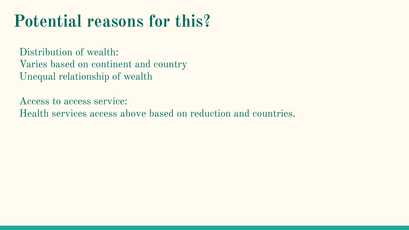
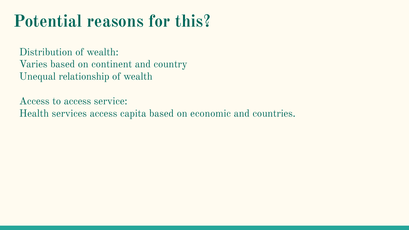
above: above -> capita (133, 113)
reduction: reduction -> economic (211, 113)
